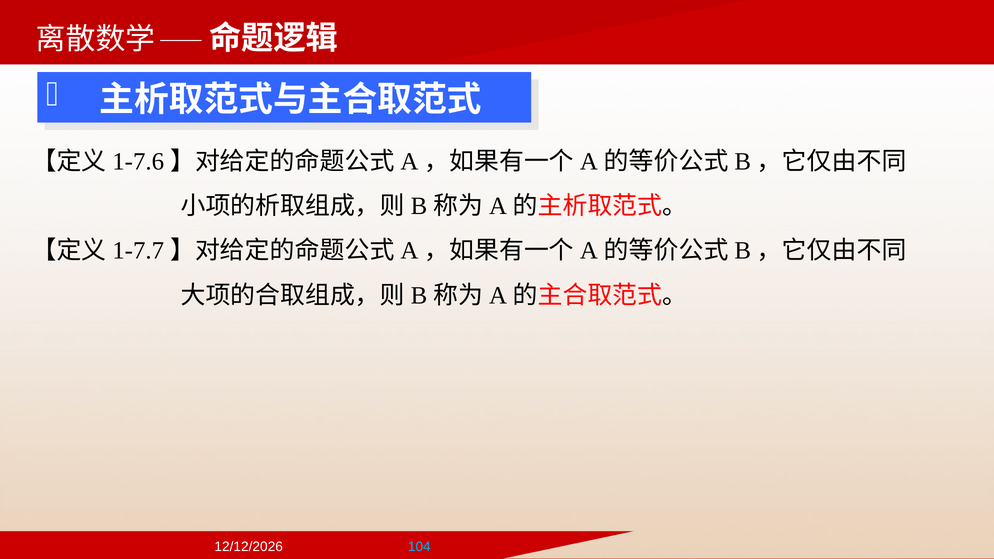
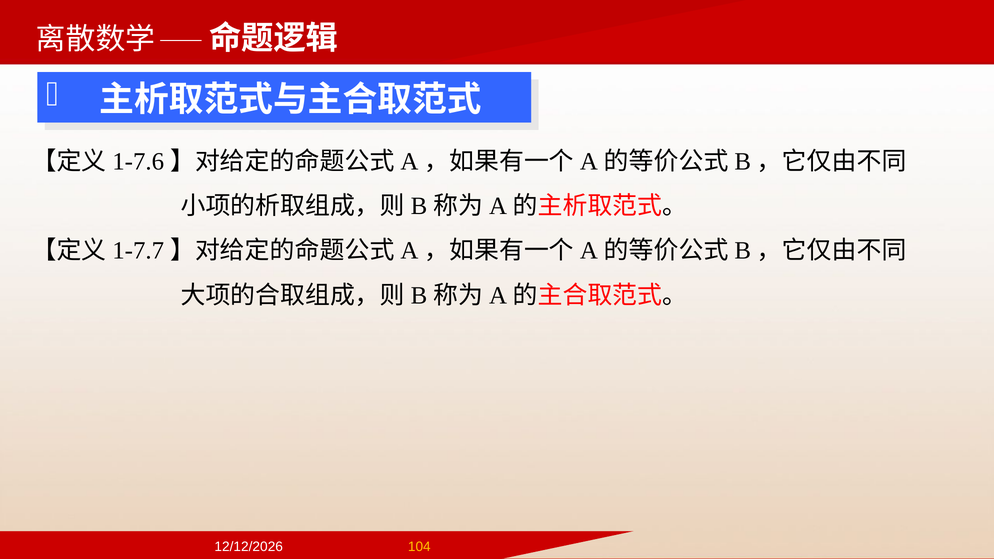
104 colour: light blue -> yellow (419, 547)
